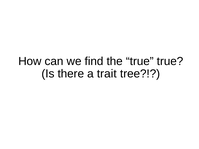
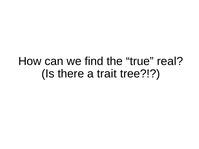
true true: true -> real (170, 61)
